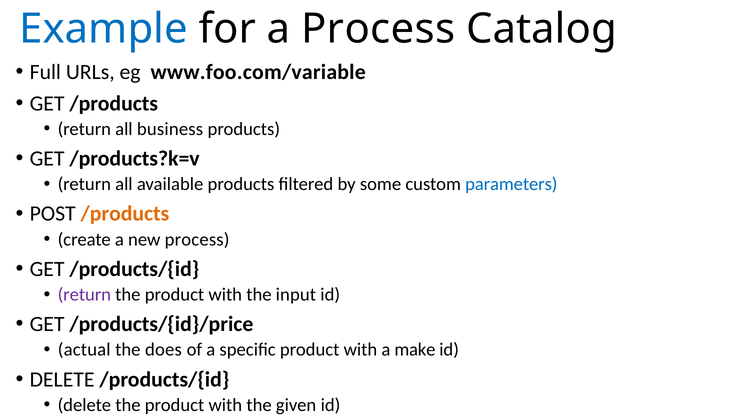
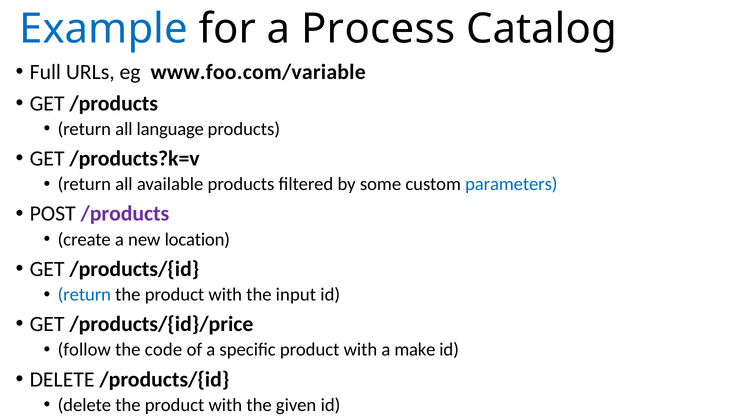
business: business -> language (170, 129)
/products colour: orange -> purple (125, 214)
new process: process -> location (197, 240)
return colour: purple -> blue (84, 295)
actual: actual -> follow (84, 350)
does: does -> code (163, 350)
